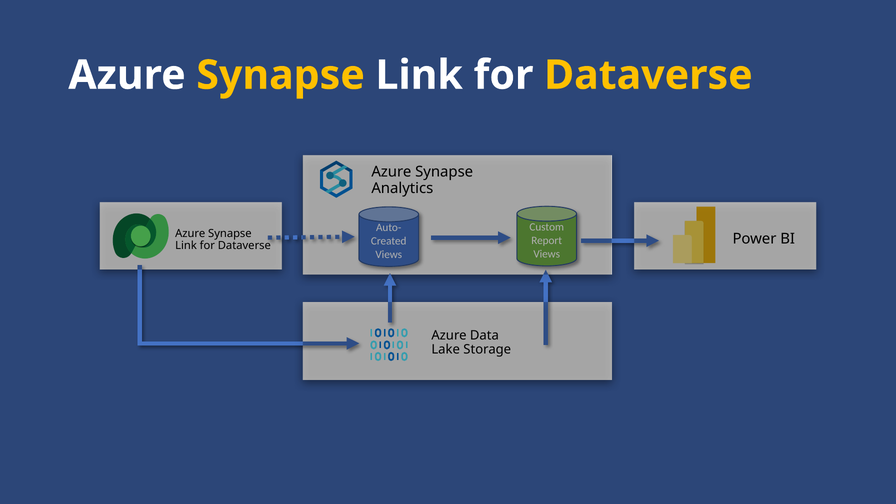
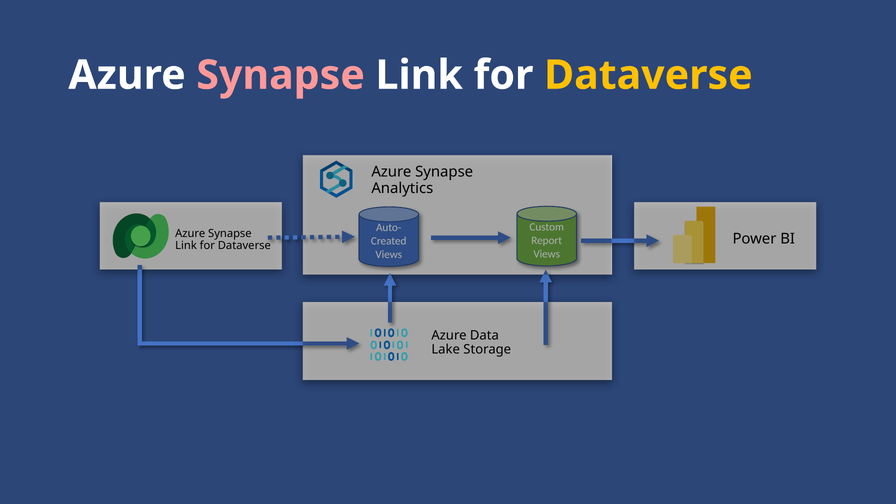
Synapse colour: yellow -> pink (281, 75)
